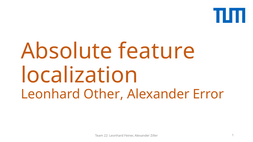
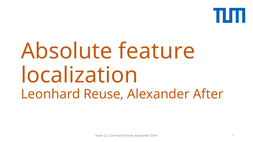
Other: Other -> Reuse (104, 94)
Error: Error -> After (208, 94)
